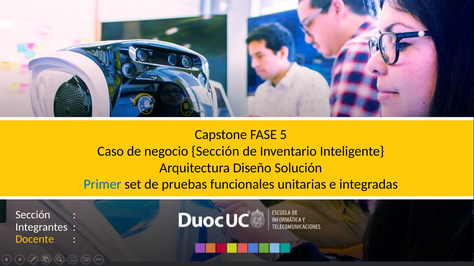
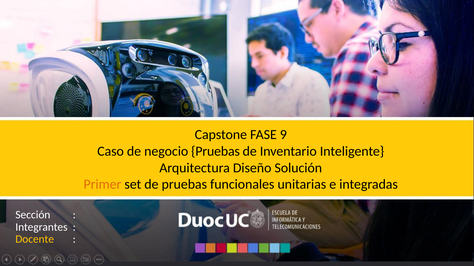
5: 5 -> 9 (283, 135)
negocio Sección: Sección -> Pruebas (216, 152)
Primer colour: blue -> orange (102, 185)
